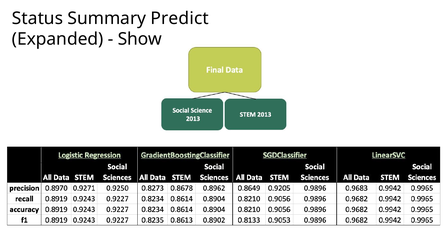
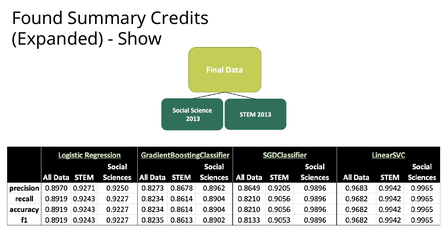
Status: Status -> Found (38, 18)
Predict: Predict -> Credits (180, 18)
